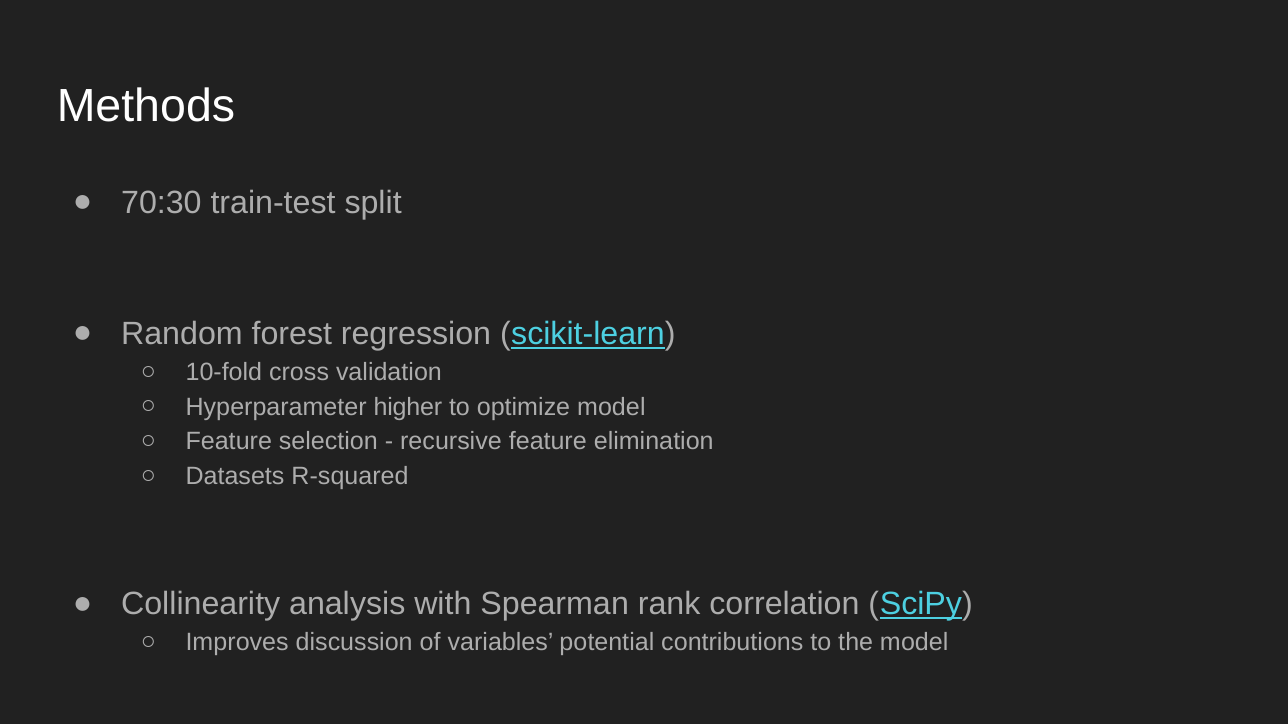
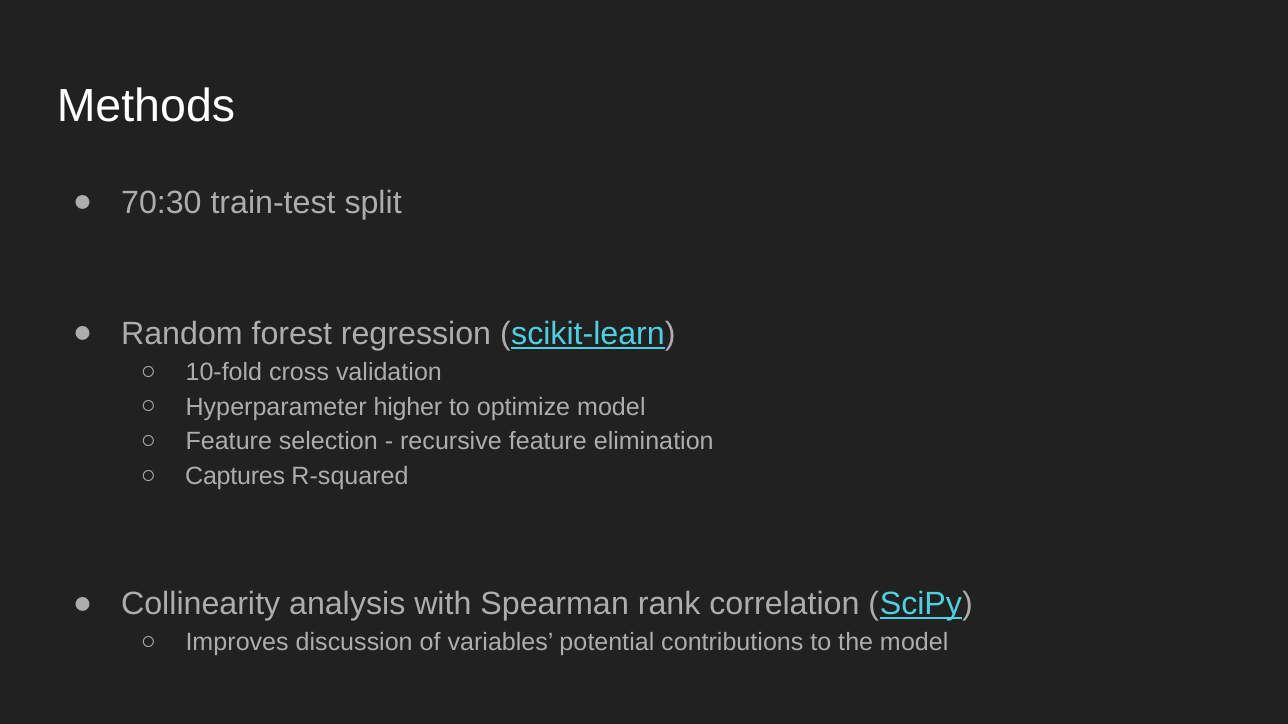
Datasets: Datasets -> Captures (235, 477)
